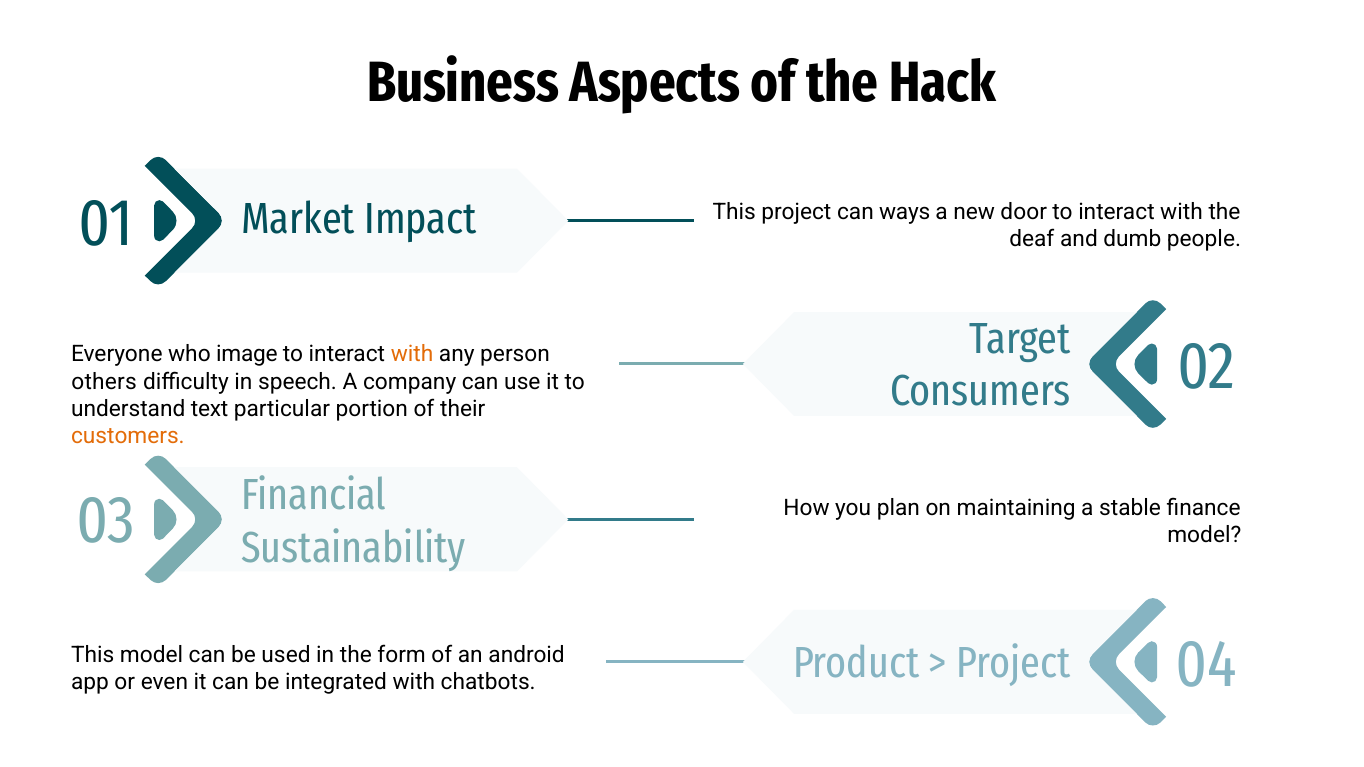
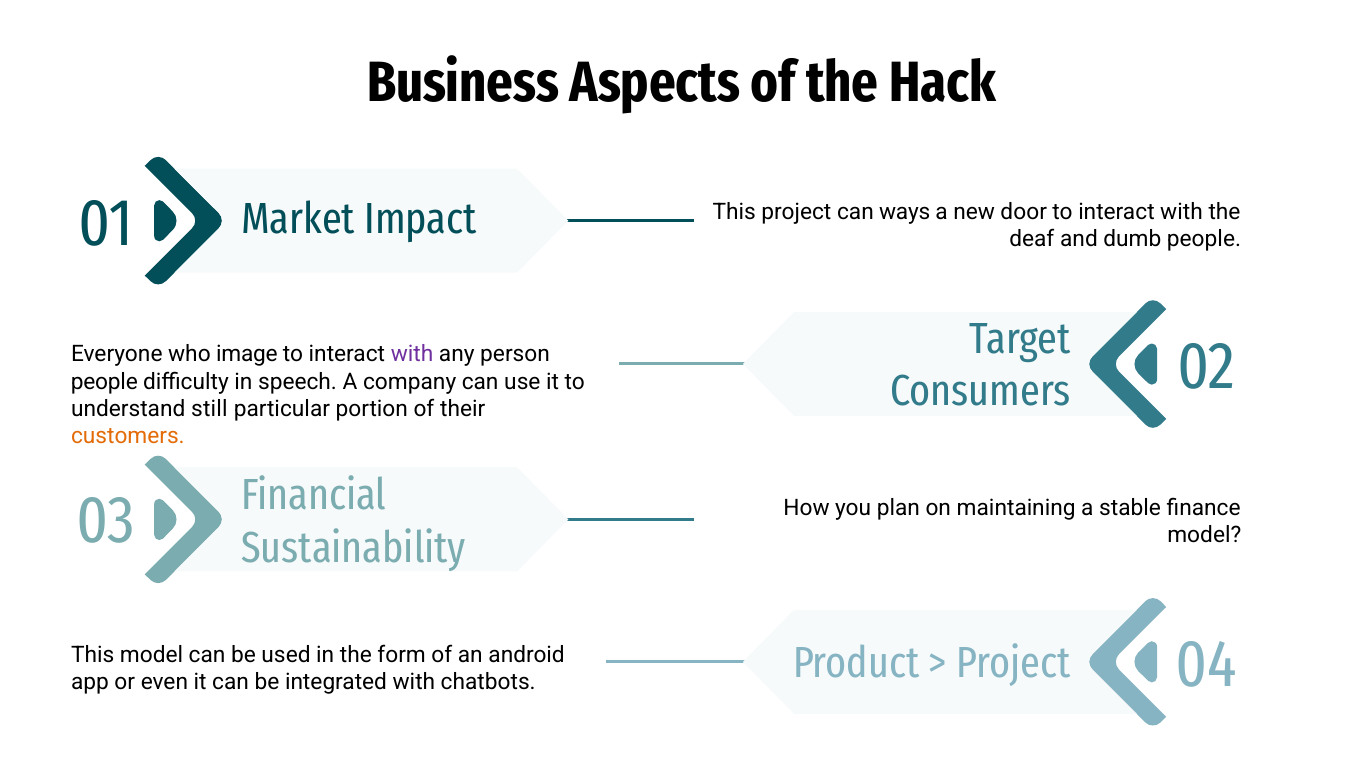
with colour: orange -> purple (412, 355)
others: others -> people (104, 382)
text: text -> still (209, 409)
